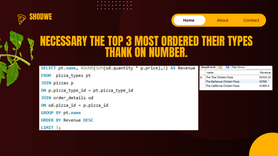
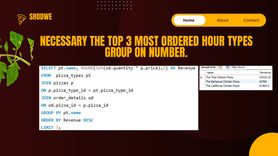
THEIR: THEIR -> HOUR (213, 42)
THANK: THANK -> GROUP (119, 53)
